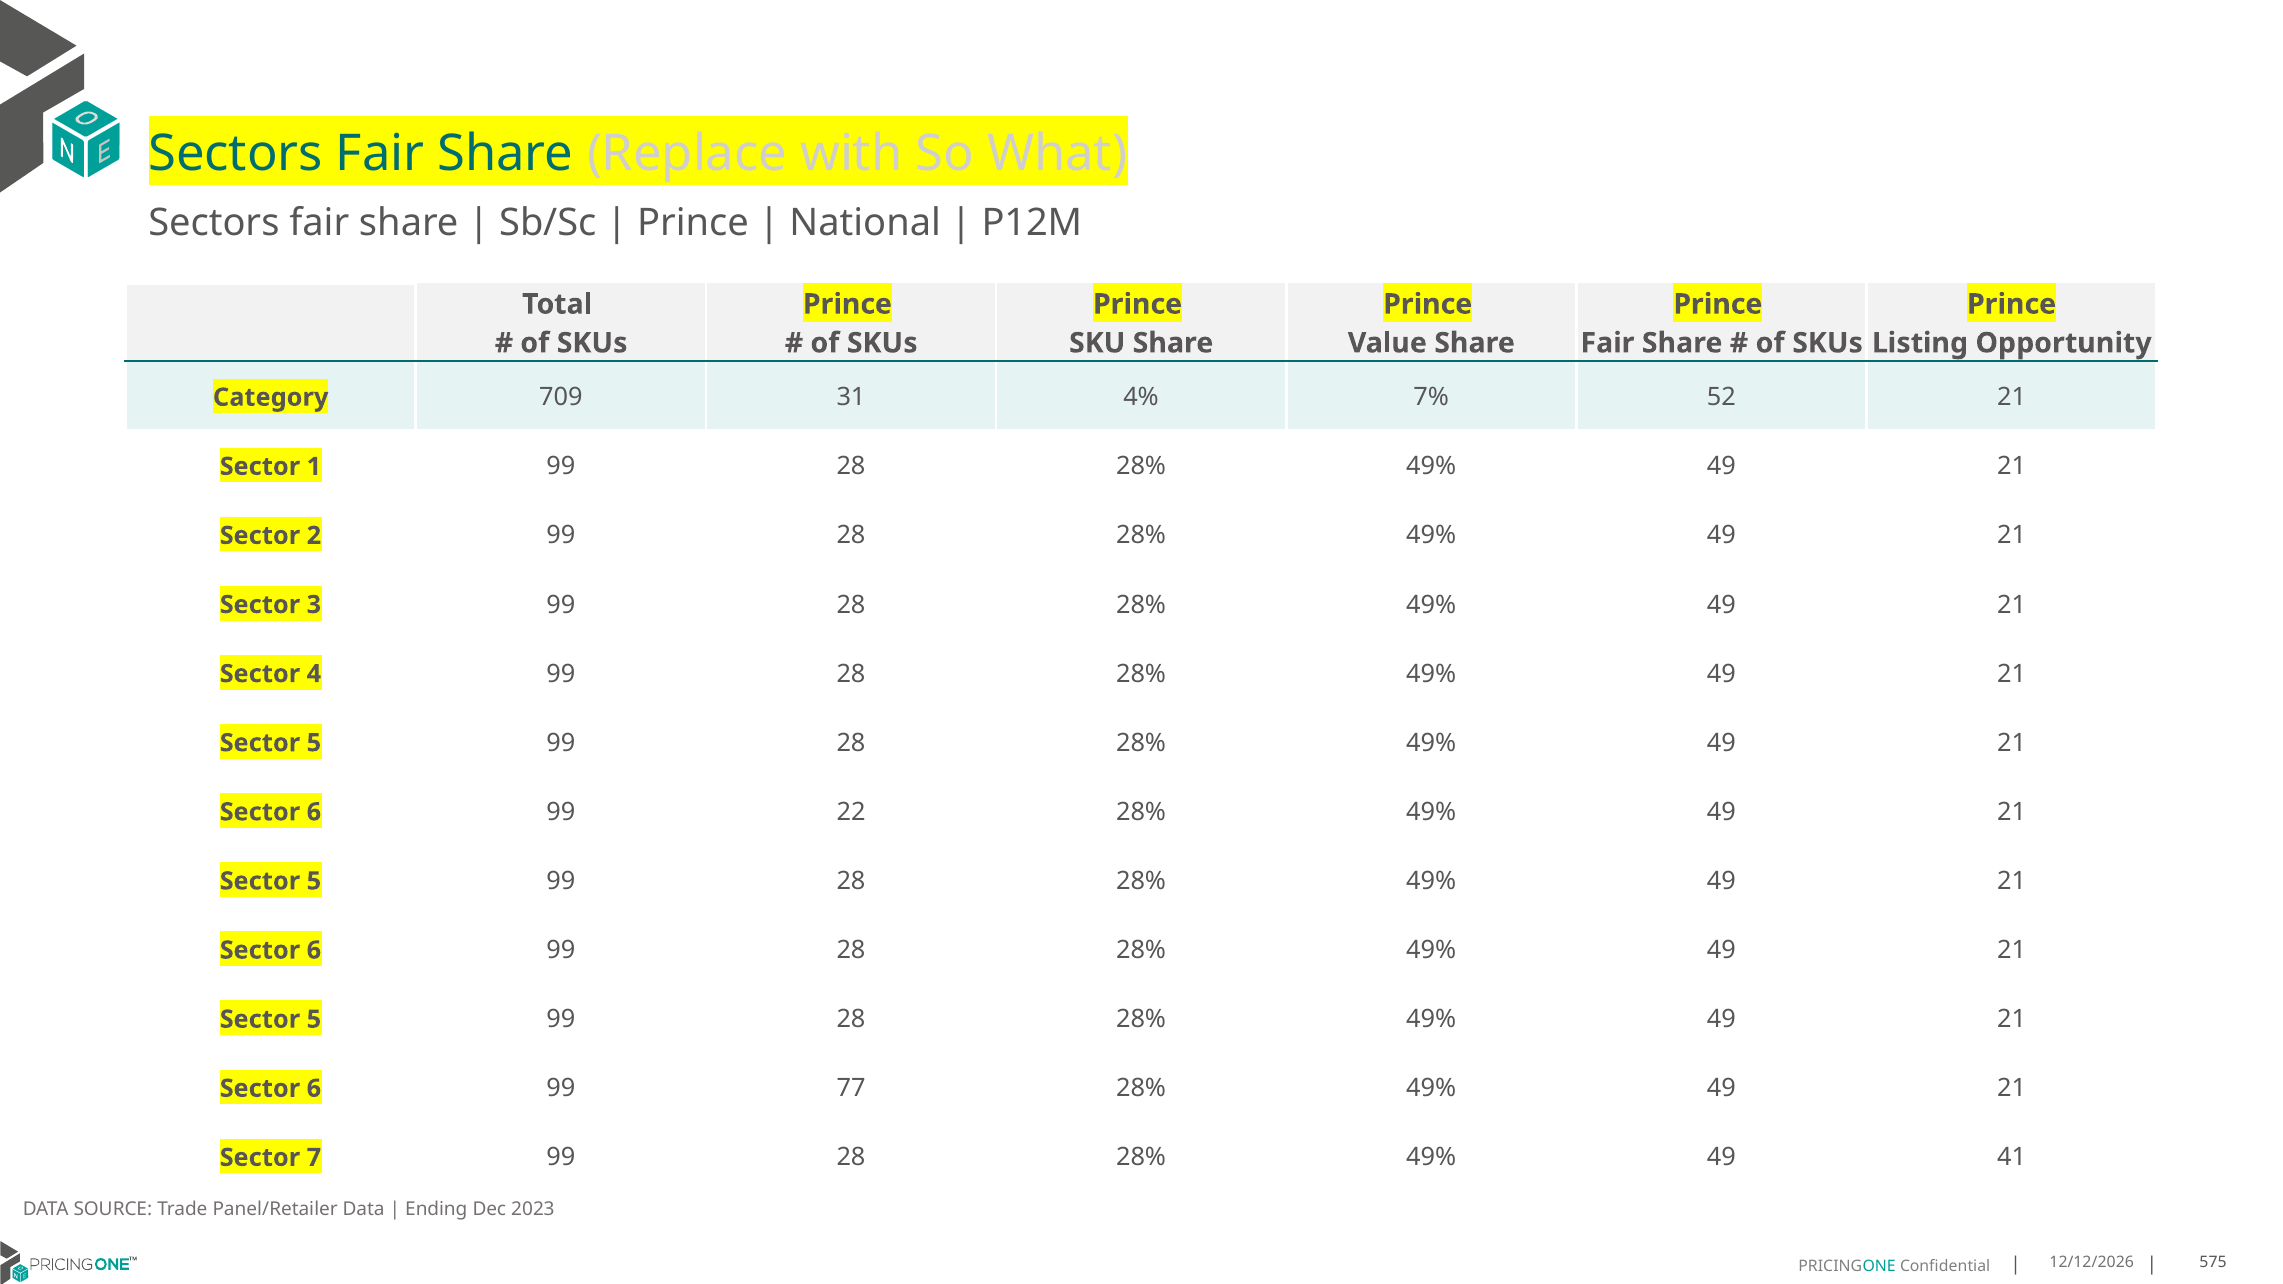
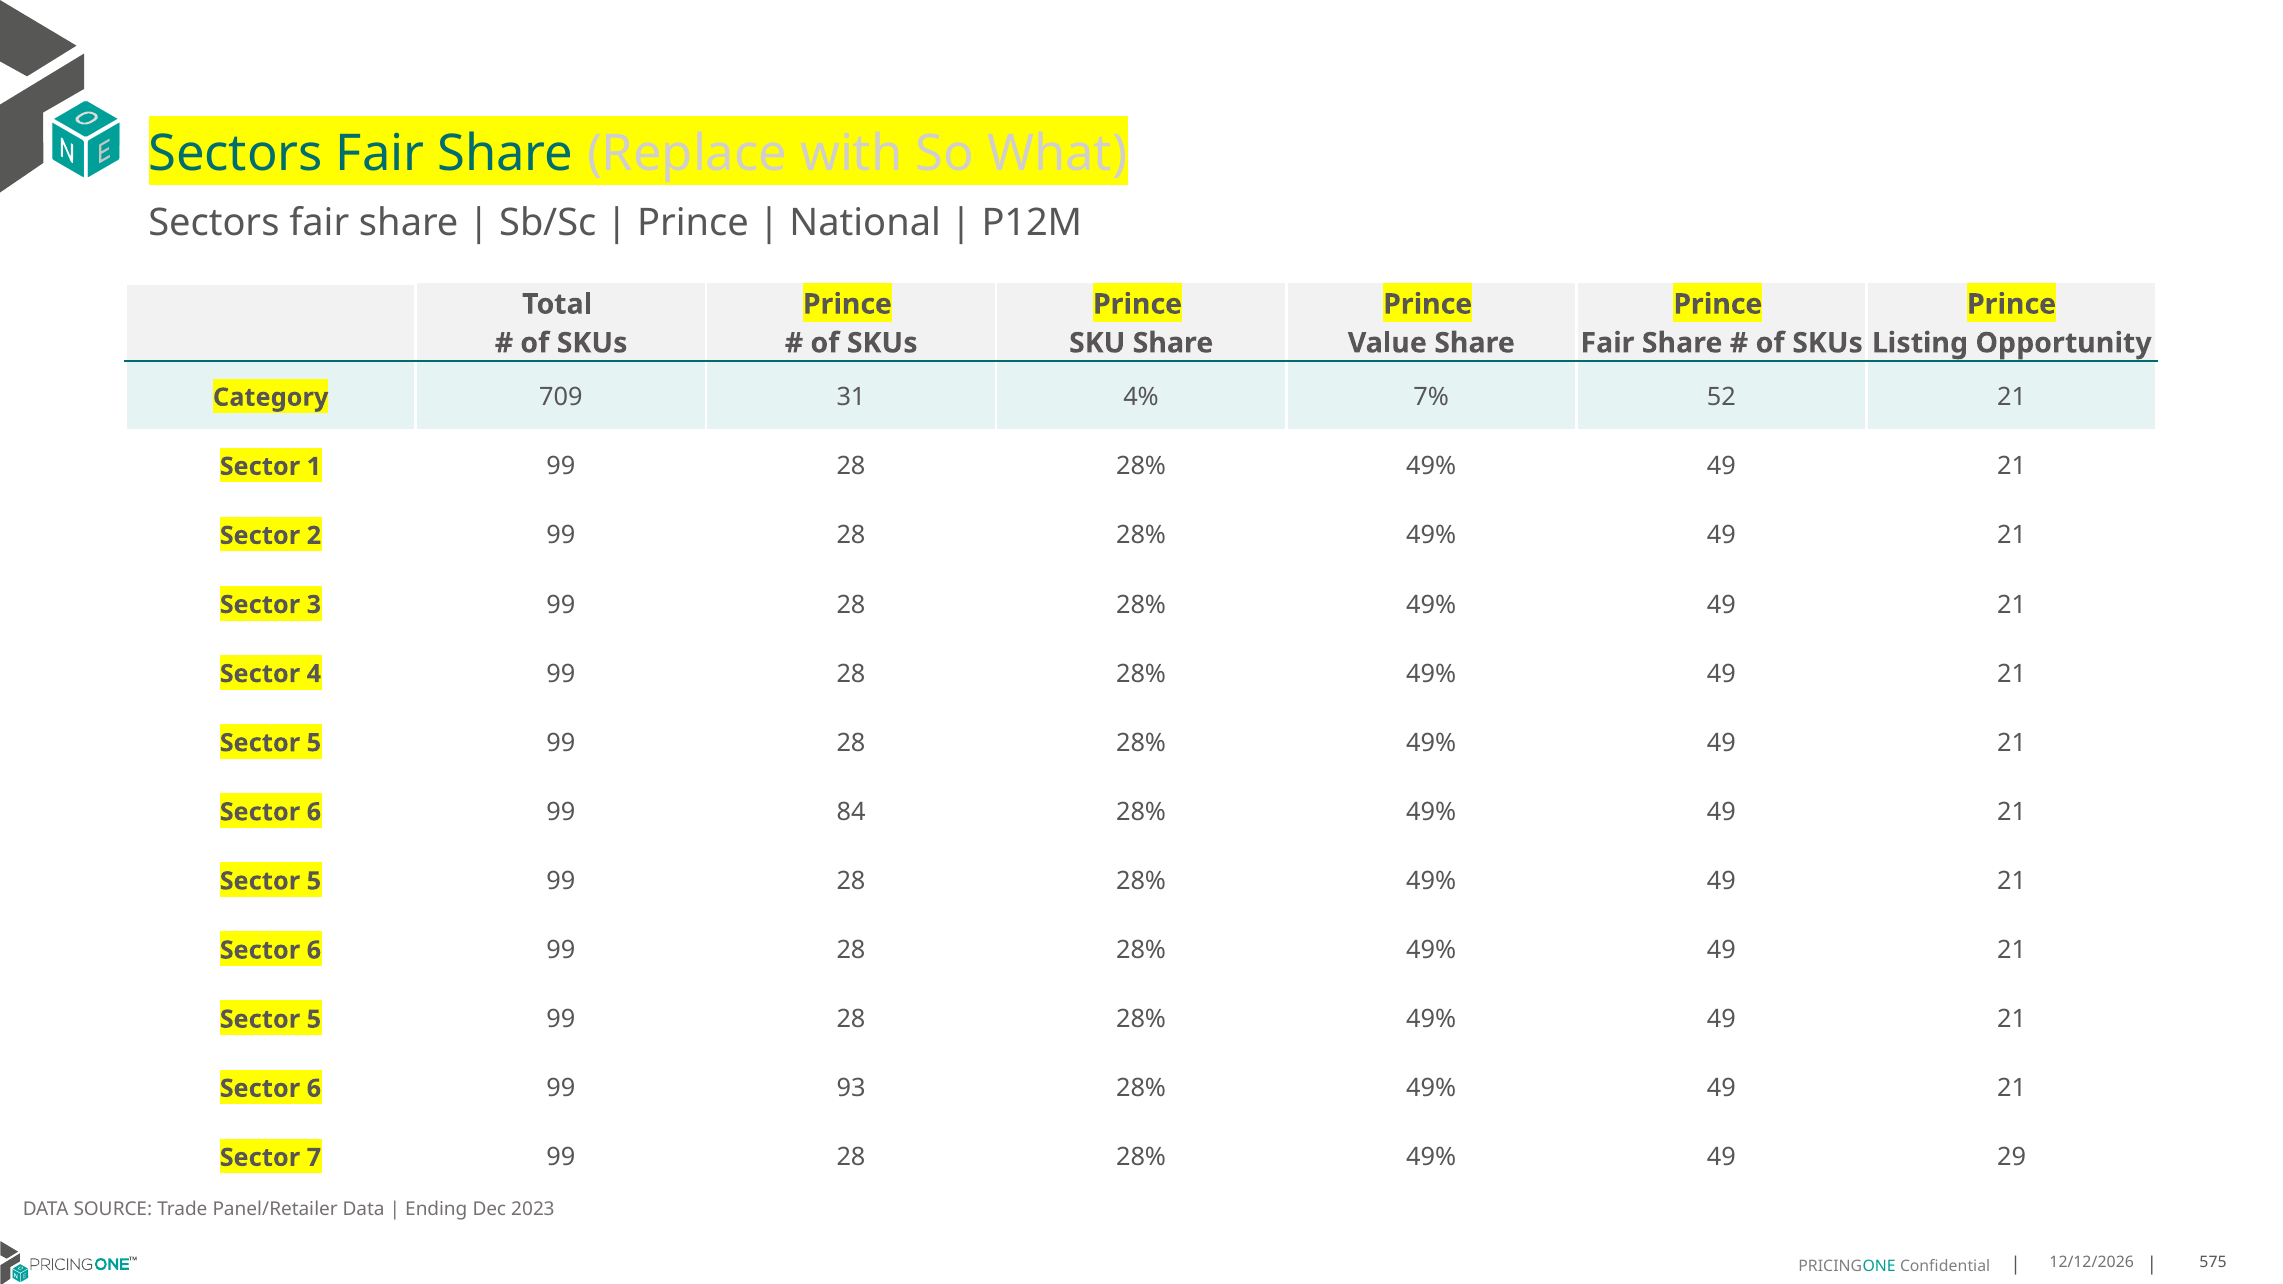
22: 22 -> 84 (851, 812)
77: 77 -> 93 (851, 1089)
41: 41 -> 29 (2012, 1158)
